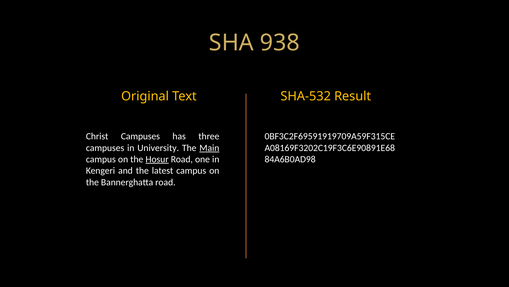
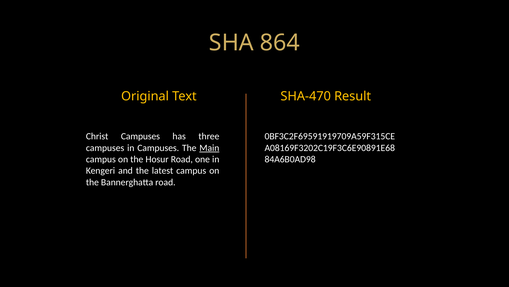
938: 938 -> 864 (280, 43)
SHA-532: SHA-532 -> SHA-470 (306, 96)
in University: University -> Campuses (158, 147)
Hosur underline: present -> none (157, 159)
